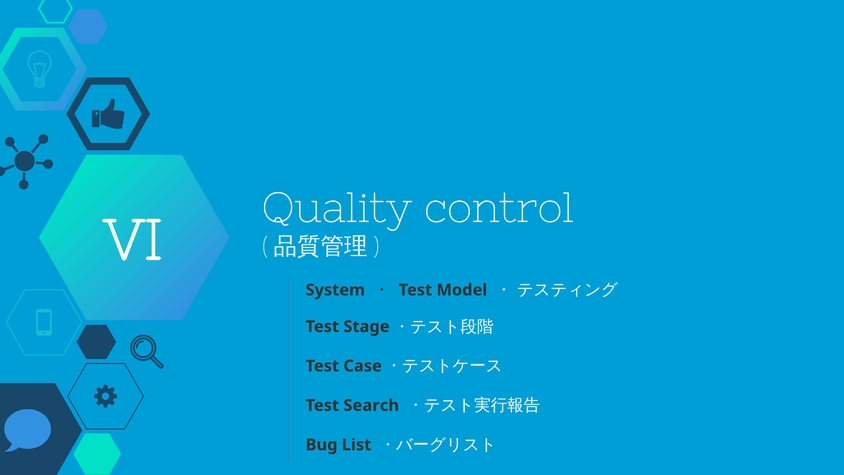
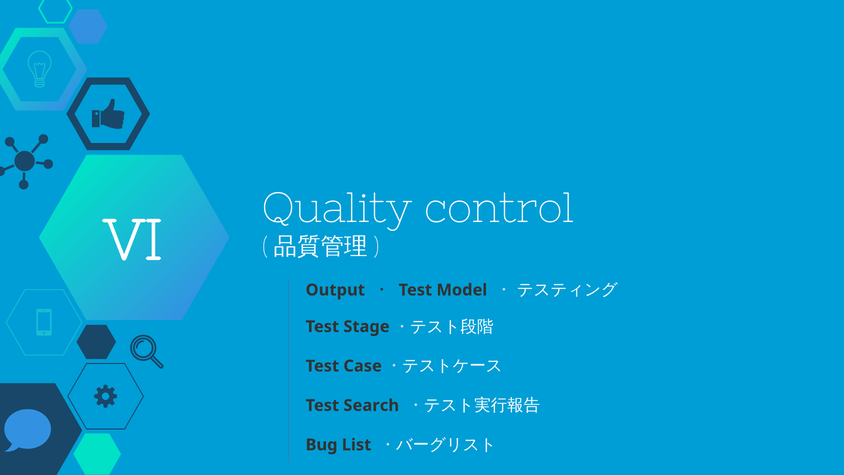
System: System -> Output (335, 290)
